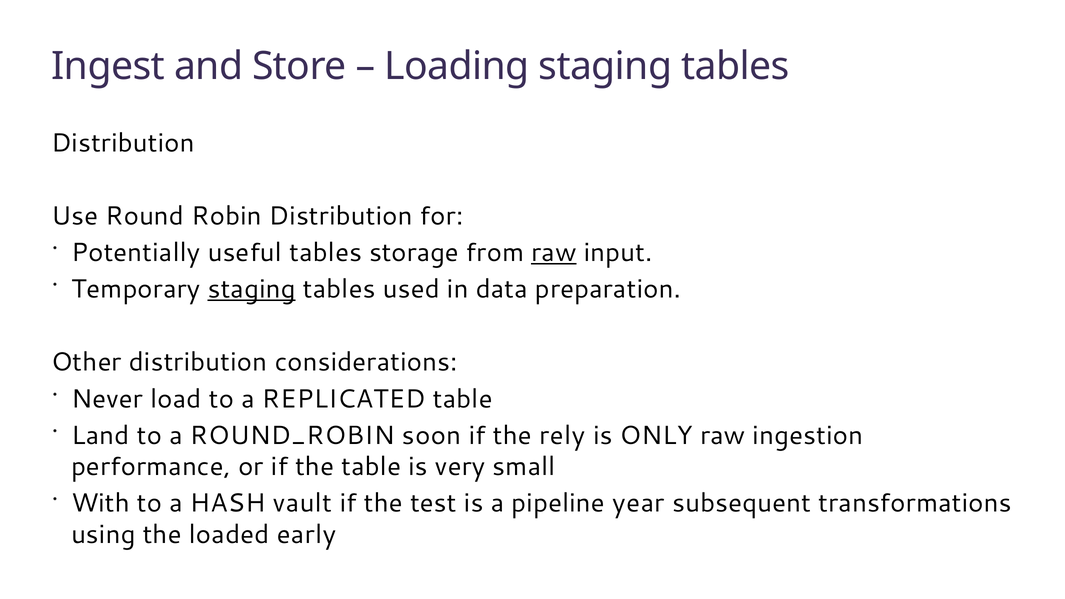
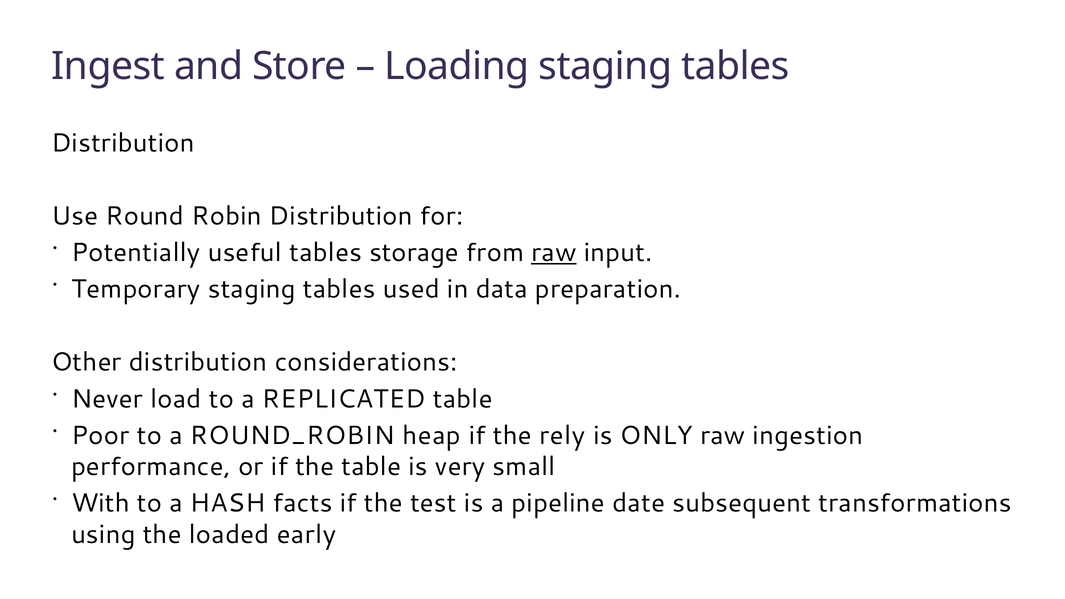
staging underline: present -> none (252, 289)
Land: Land -> Poor (100, 435)
soon: soon -> heap (432, 435)
vault: vault -> facts (303, 503)
year: year -> date (639, 503)
